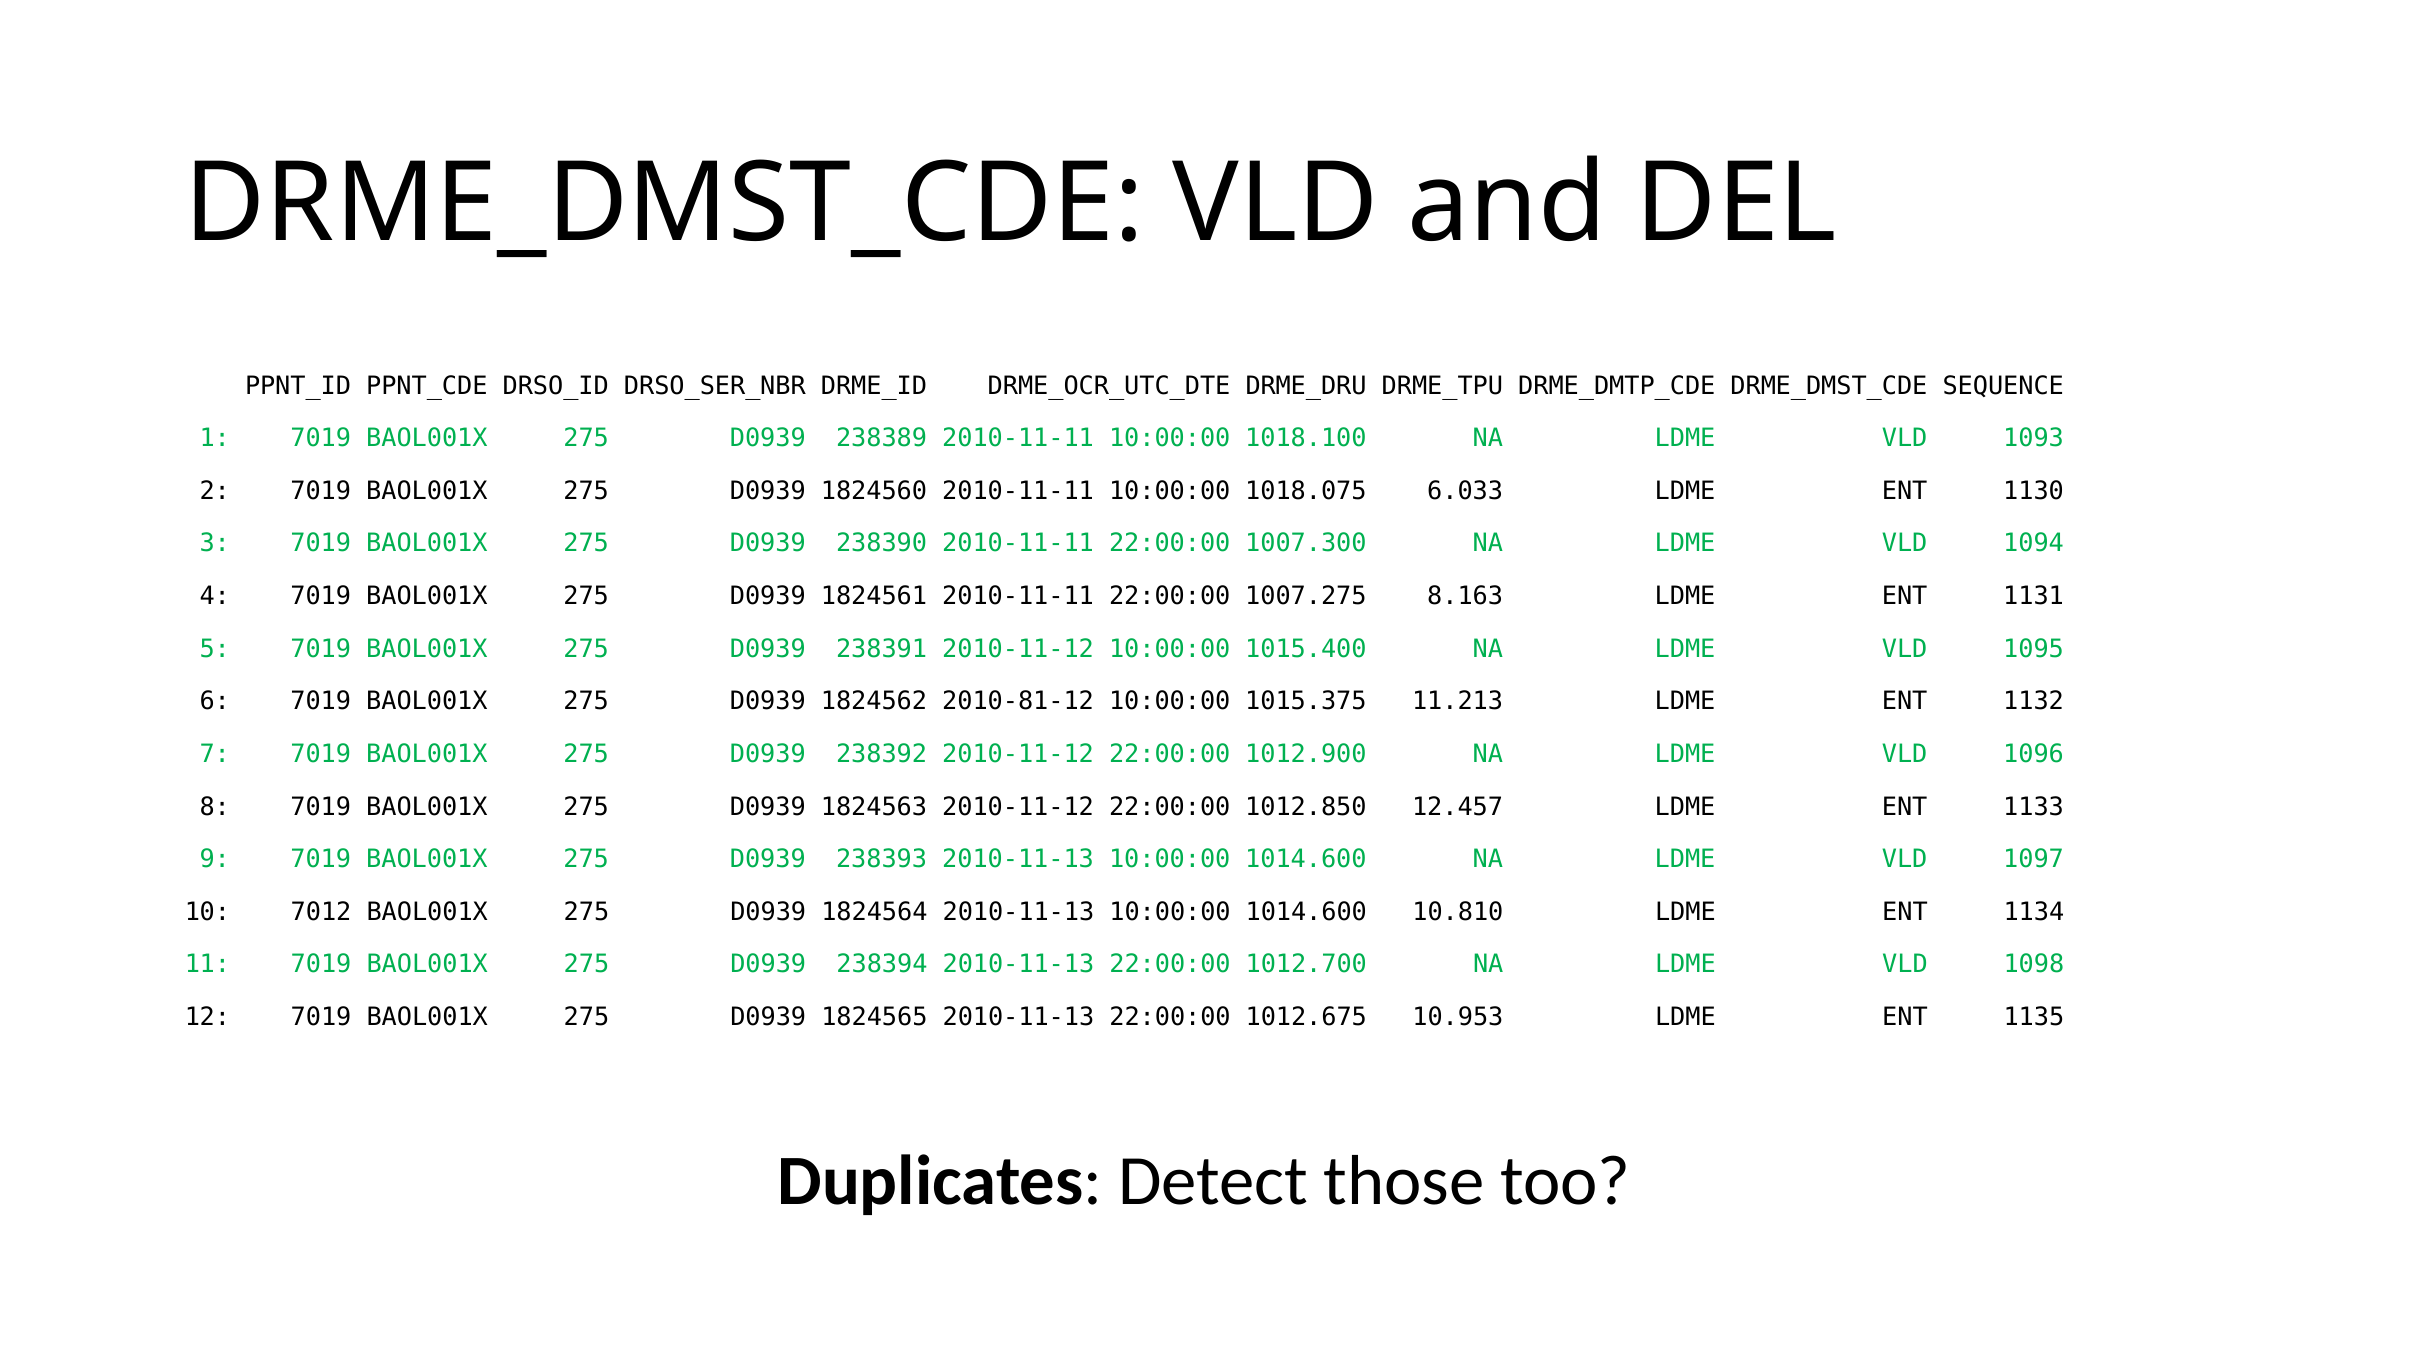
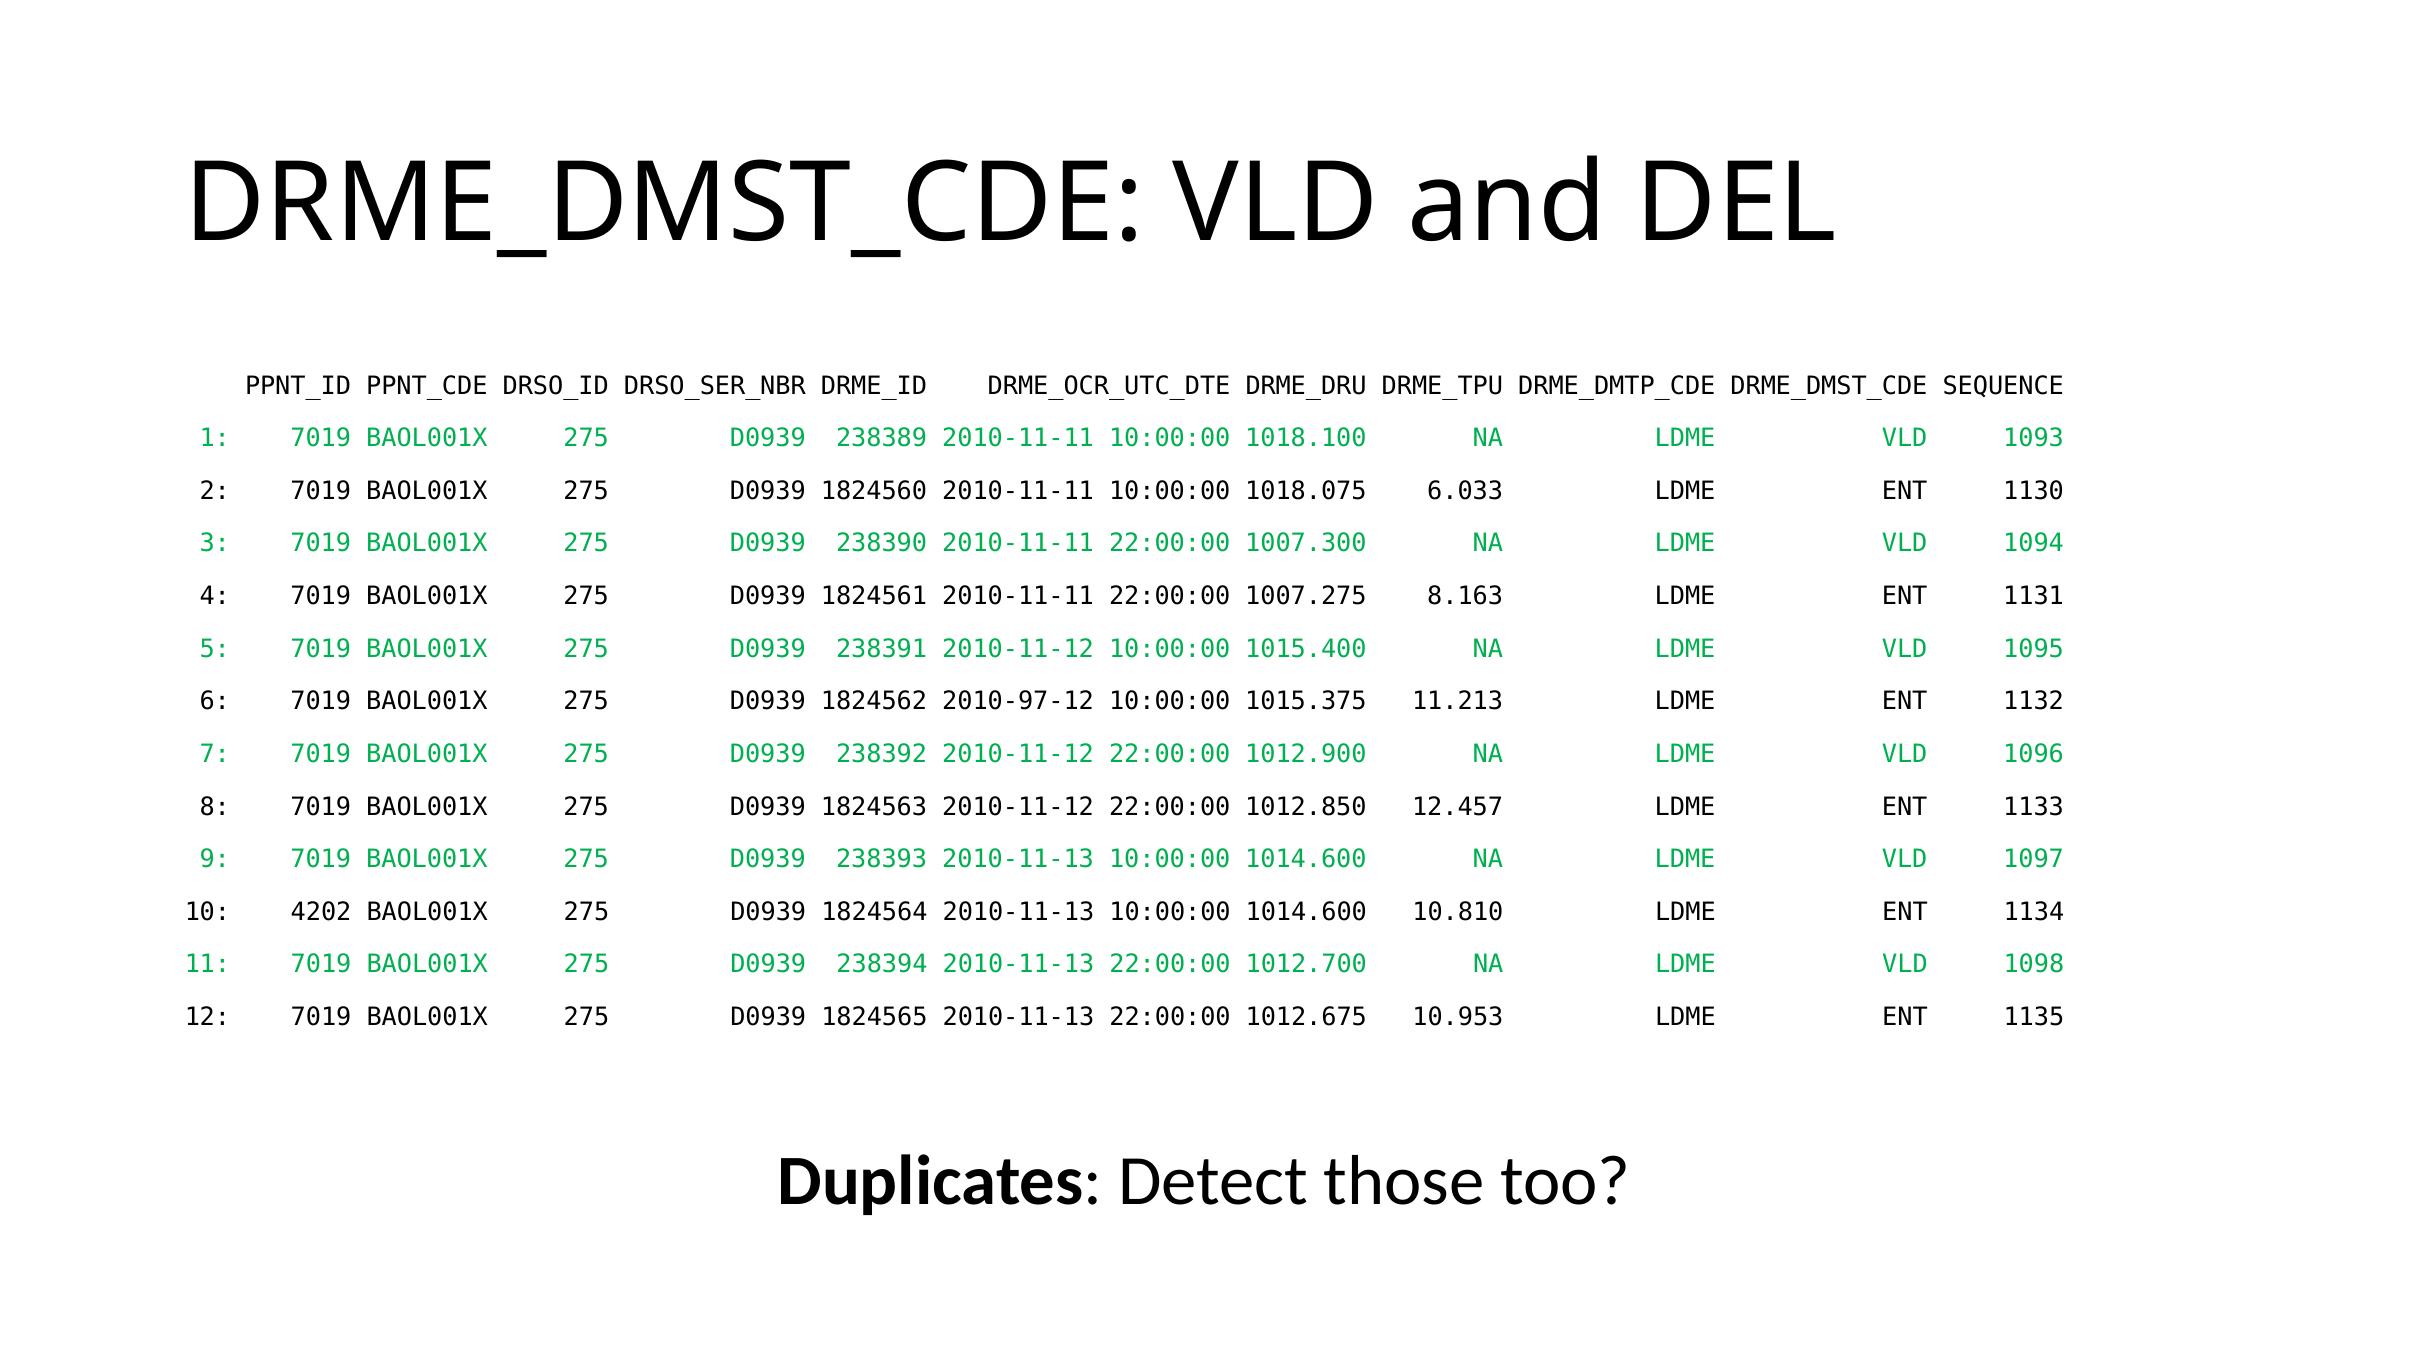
2010-81-12: 2010-81-12 -> 2010-97-12 (1018, 701)
7012: 7012 -> 4202 (321, 912)
